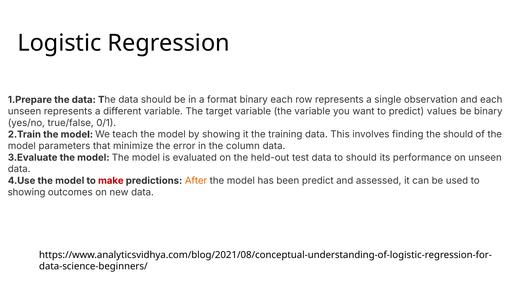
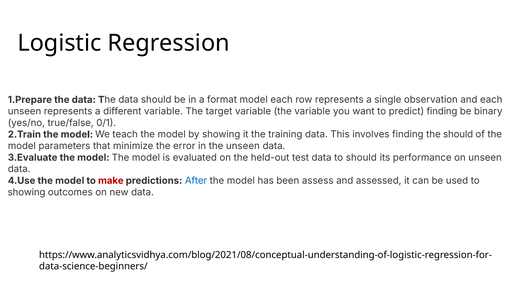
format binary: binary -> model (254, 100)
predict values: values -> finding (442, 111)
the column: column -> unseen (243, 146)
After colour: orange -> blue (196, 180)
been predict: predict -> assess (318, 180)
